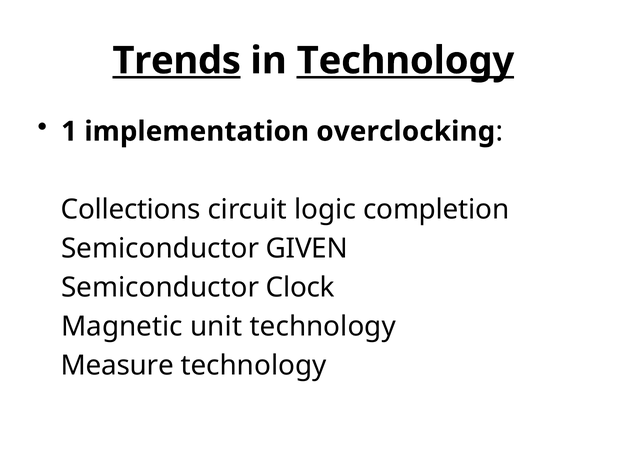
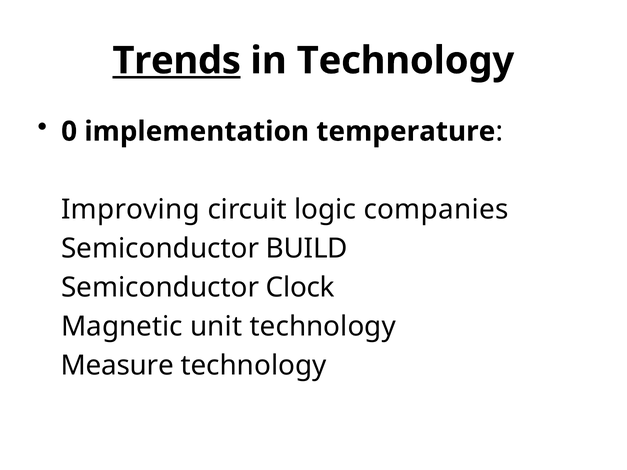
Technology underline: present -> none (405, 61)
1: 1 -> 0 (69, 132)
overclocking: overclocking -> temperature (406, 132)
Collections: Collections -> Improving (131, 210)
completion: completion -> companies (436, 210)
GIVEN: GIVEN -> BUILD (307, 249)
